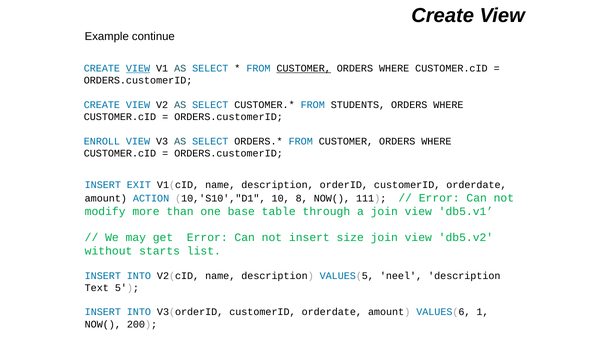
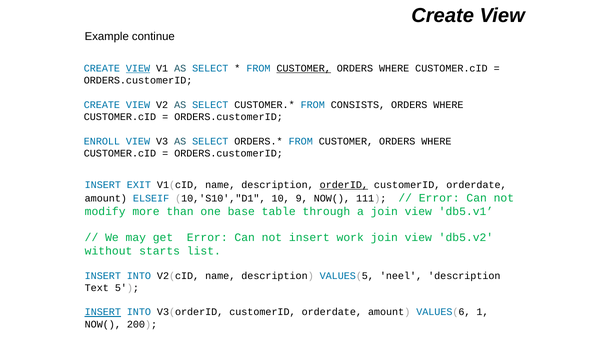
STUDENTS: STUDENTS -> CONSISTS (358, 105)
orderID underline: none -> present (344, 185)
ACTION: ACTION -> ELSEIF (151, 198)
8: 8 -> 9 (302, 198)
size: size -> work (350, 237)
INSERT underline: none -> present (103, 312)
